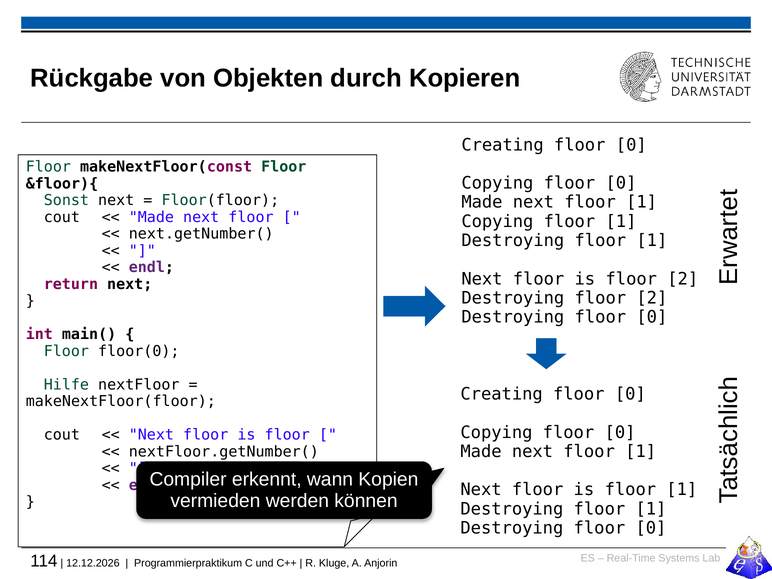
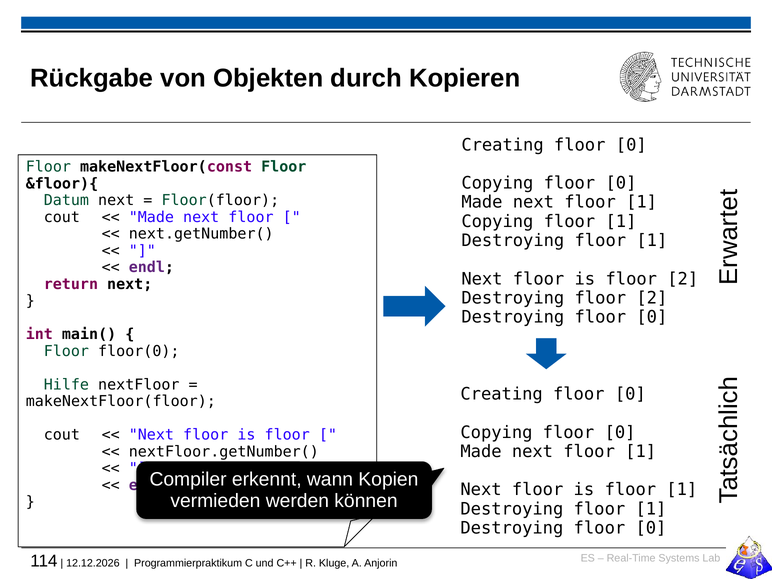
Sonst: Sonst -> Datum (66, 201)
